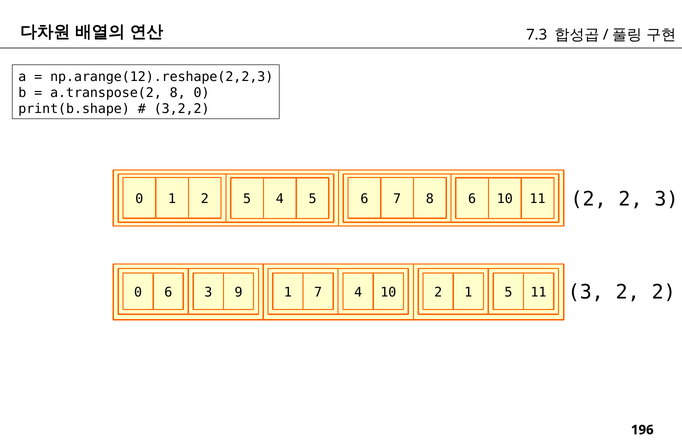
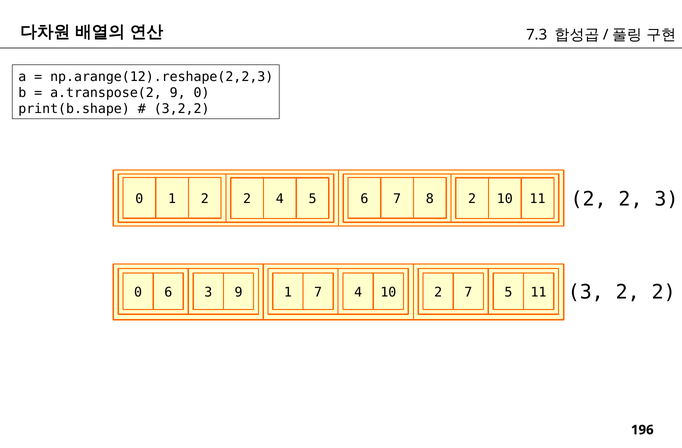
a.transpose(2 8: 8 -> 9 (178, 93)
1 2 5: 5 -> 2 (247, 199)
8 6: 6 -> 2 (472, 199)
2 1: 1 -> 7 (468, 292)
